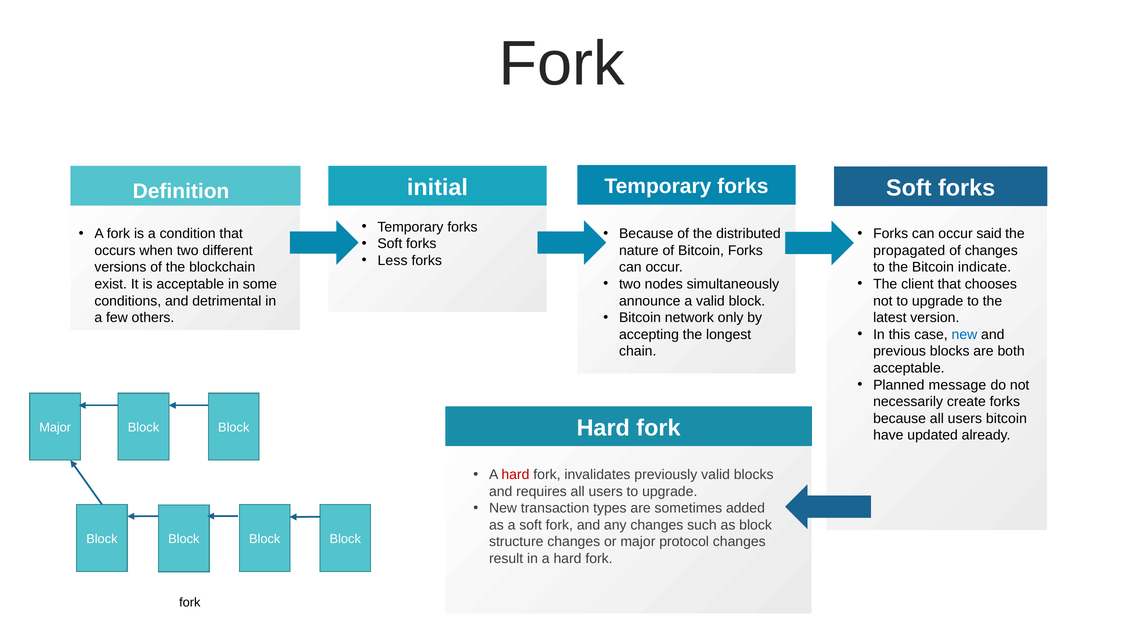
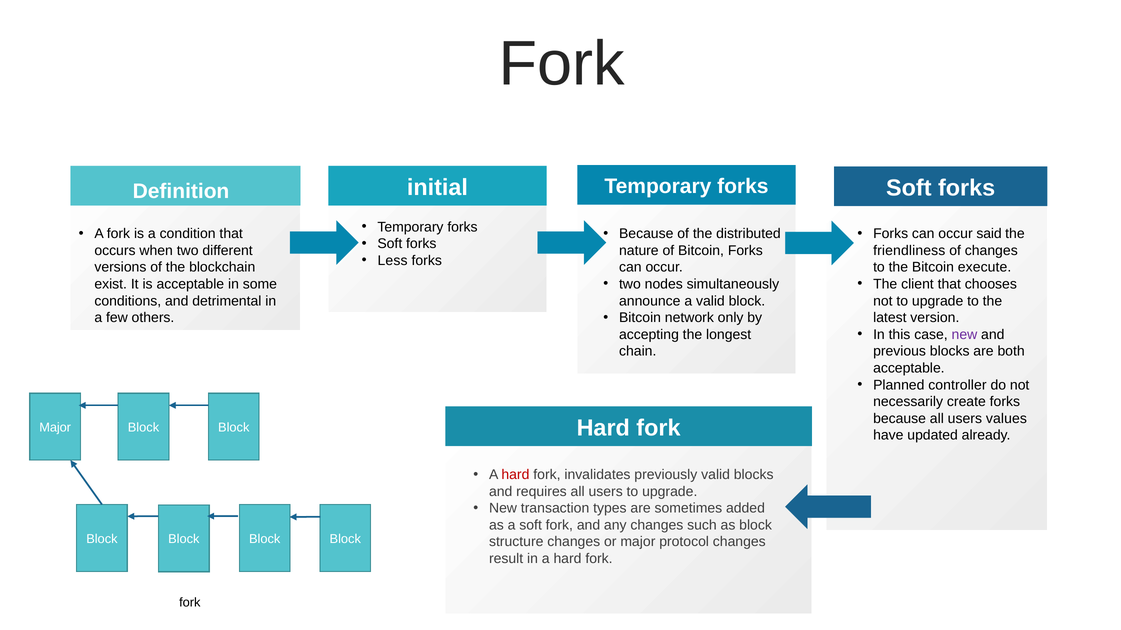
propagated: propagated -> friendliness (909, 251)
indicate: indicate -> execute (985, 268)
new colour: blue -> purple (964, 335)
message: message -> controller (957, 385)
users bitcoin: bitcoin -> values (1006, 419)
